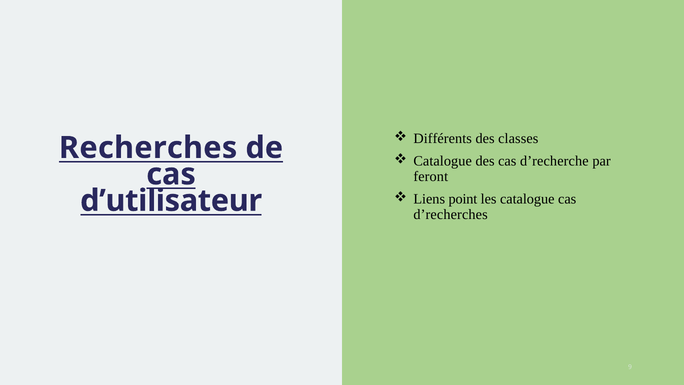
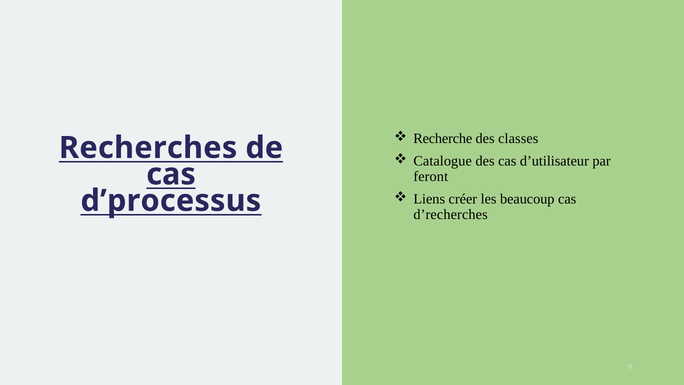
Différents: Différents -> Recherche (443, 138)
d’recherche: d’recherche -> d’utilisateur (554, 161)
point: point -> créer (463, 199)
les catalogue: catalogue -> beaucoup (527, 199)
d’utilisateur: d’utilisateur -> d’processus (171, 201)
